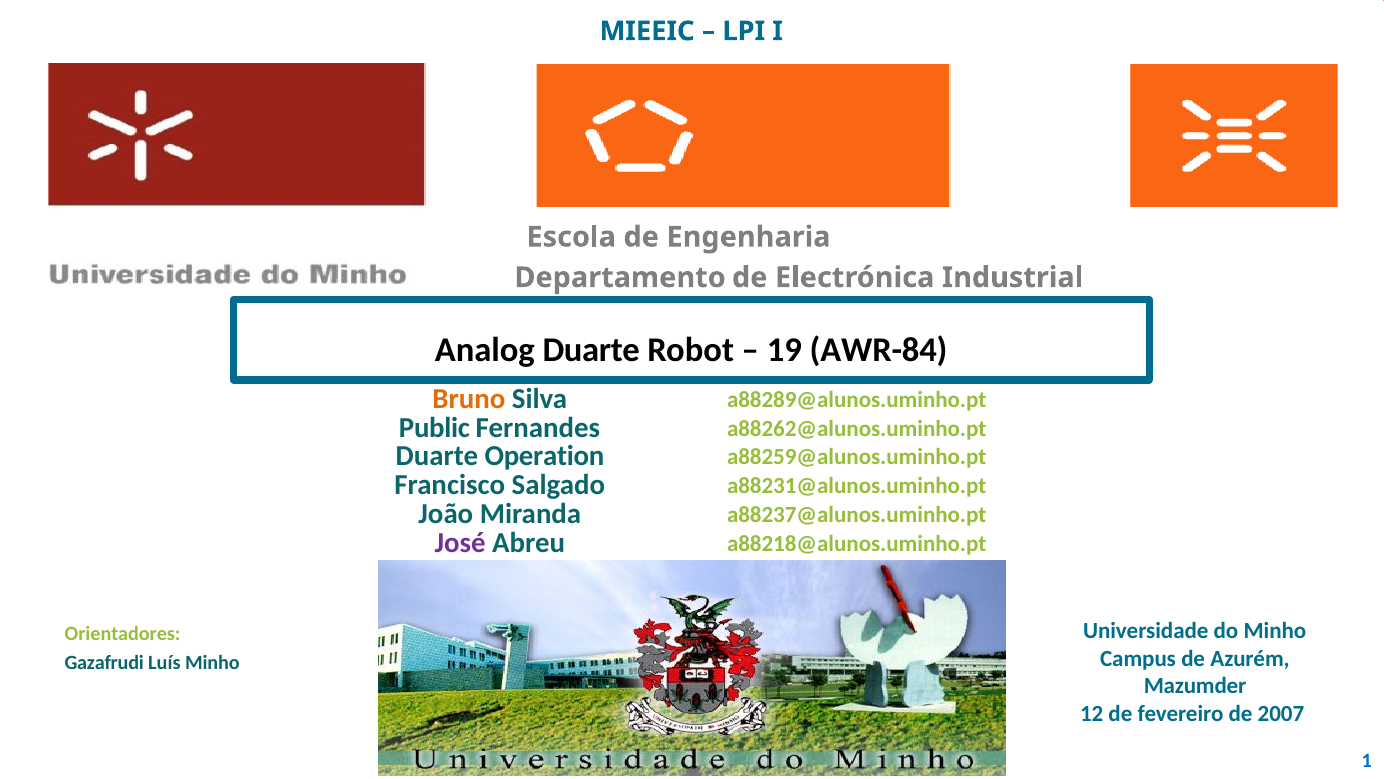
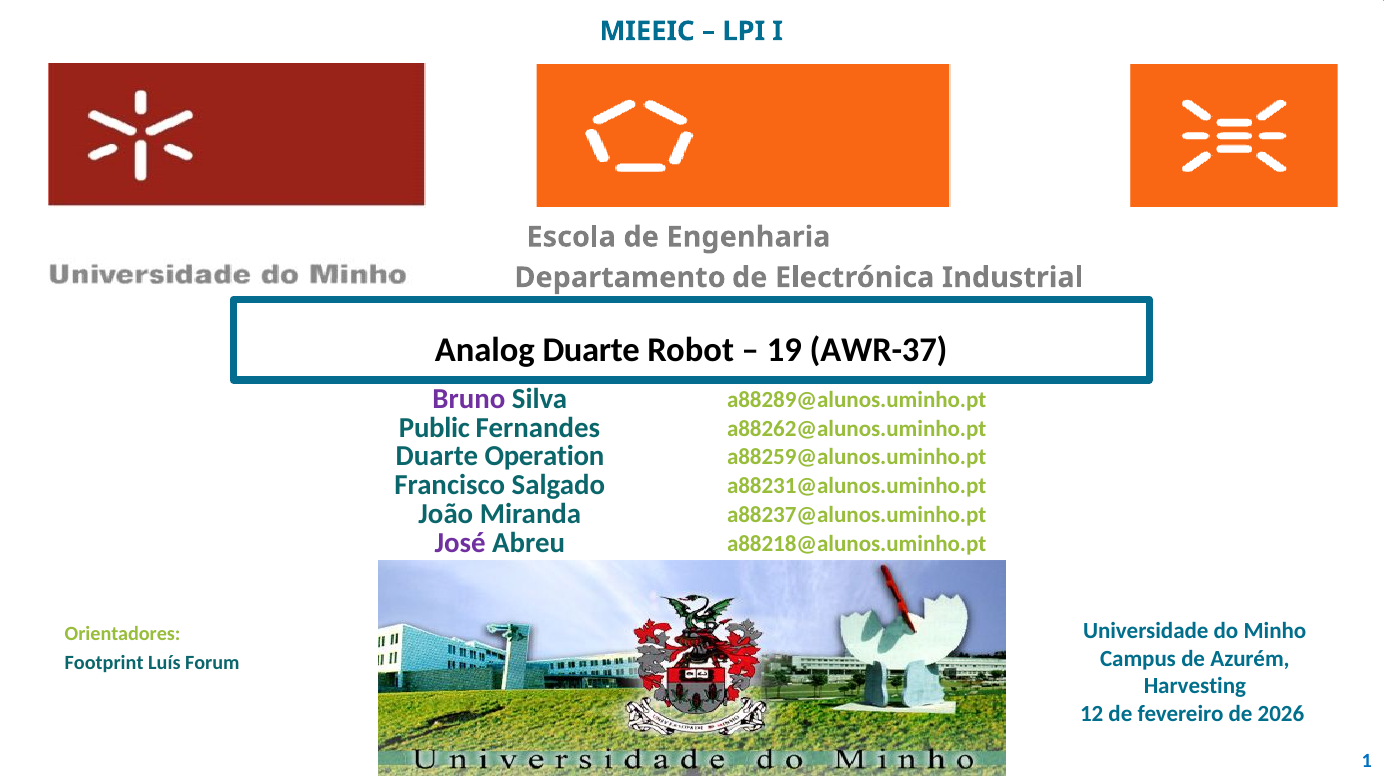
AWR-84: AWR-84 -> AWR-37 (879, 350)
Bruno colour: orange -> purple (469, 398)
Gazafrudi: Gazafrudi -> Footprint (104, 662)
Luís Minho: Minho -> Forum (212, 662)
Mazumder: Mazumder -> Harvesting (1195, 686)
2007: 2007 -> 2026 (1281, 713)
